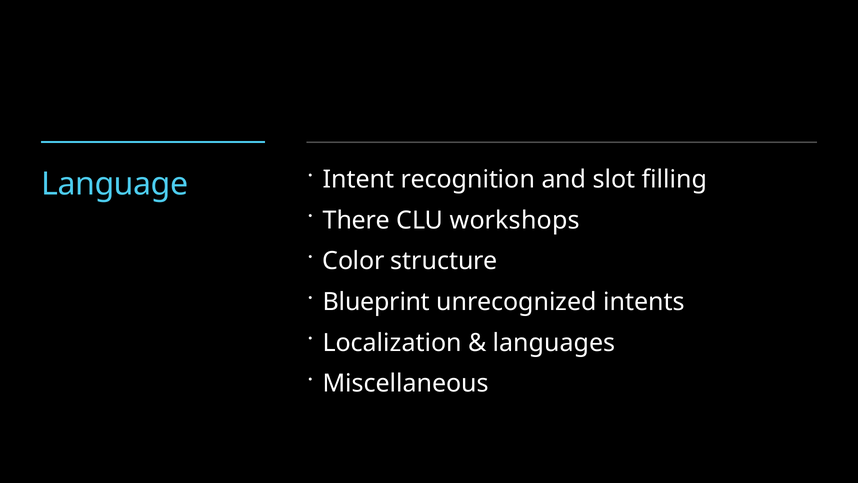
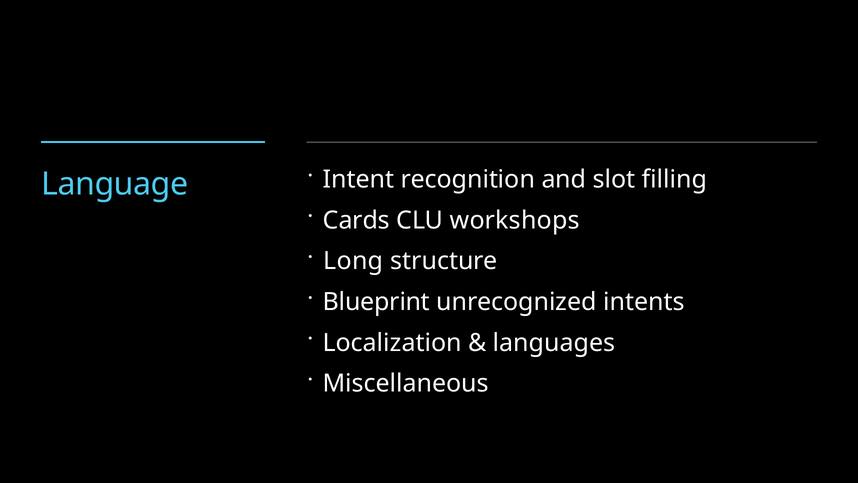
There: There -> Cards (356, 220)
Color: Color -> Long (353, 261)
